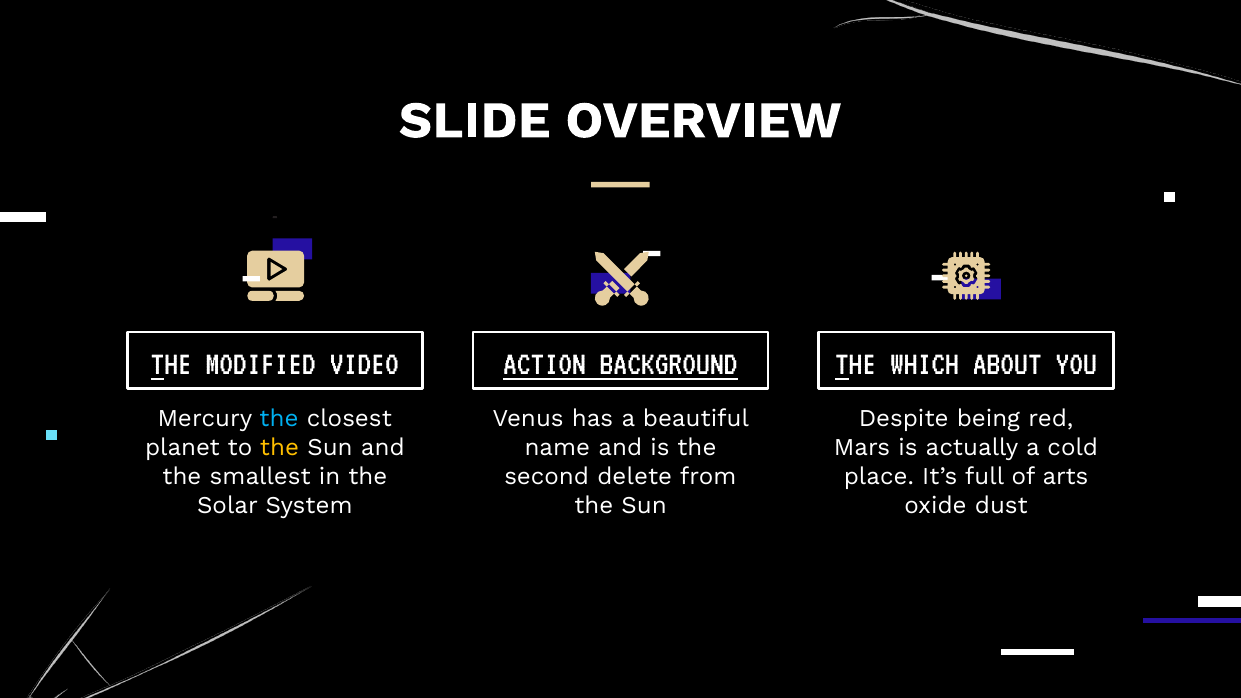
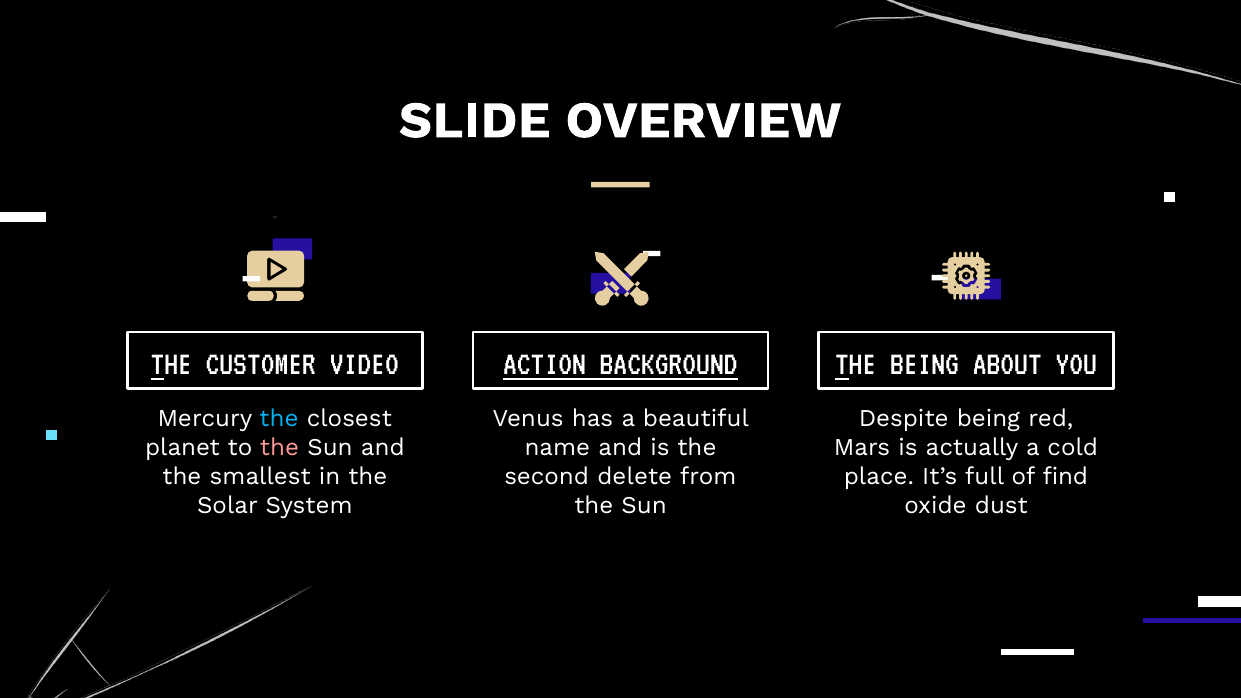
MODIFIED: MODIFIED -> CUSTOMER (261, 363)
THE WHICH: WHICH -> BEING (925, 363)
the colour: yellow -> pink (280, 447)
arts: arts -> find (1065, 476)
